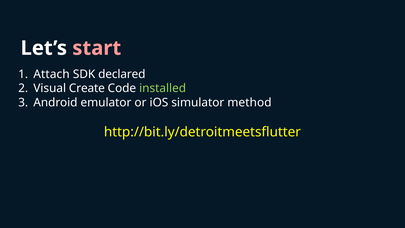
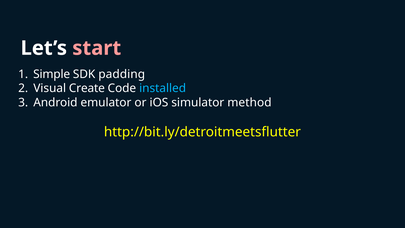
Attach: Attach -> Simple (52, 74)
declared: declared -> padding (122, 74)
installed colour: light green -> light blue (163, 88)
